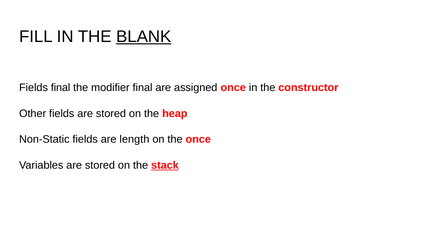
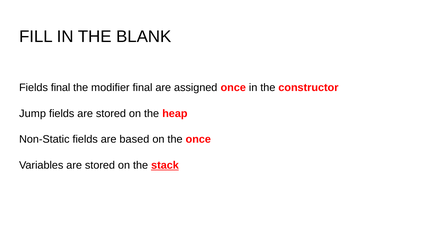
BLANK underline: present -> none (144, 37)
Other: Other -> Jump (33, 114)
length: length -> based (134, 140)
